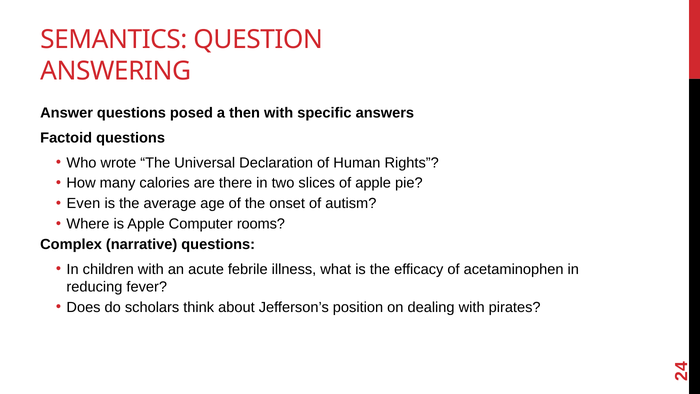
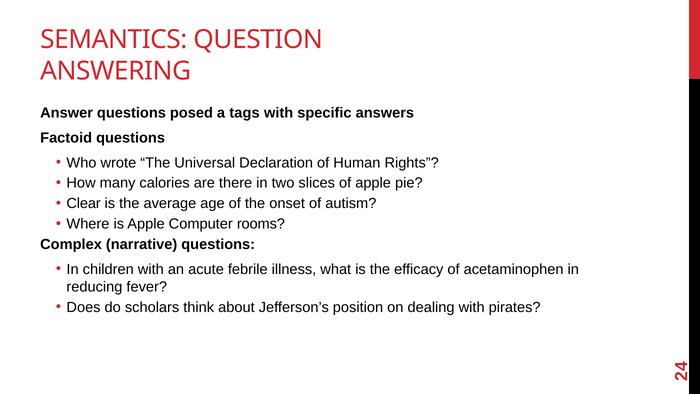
then: then -> tags (244, 113)
Even: Even -> Clear (84, 203)
